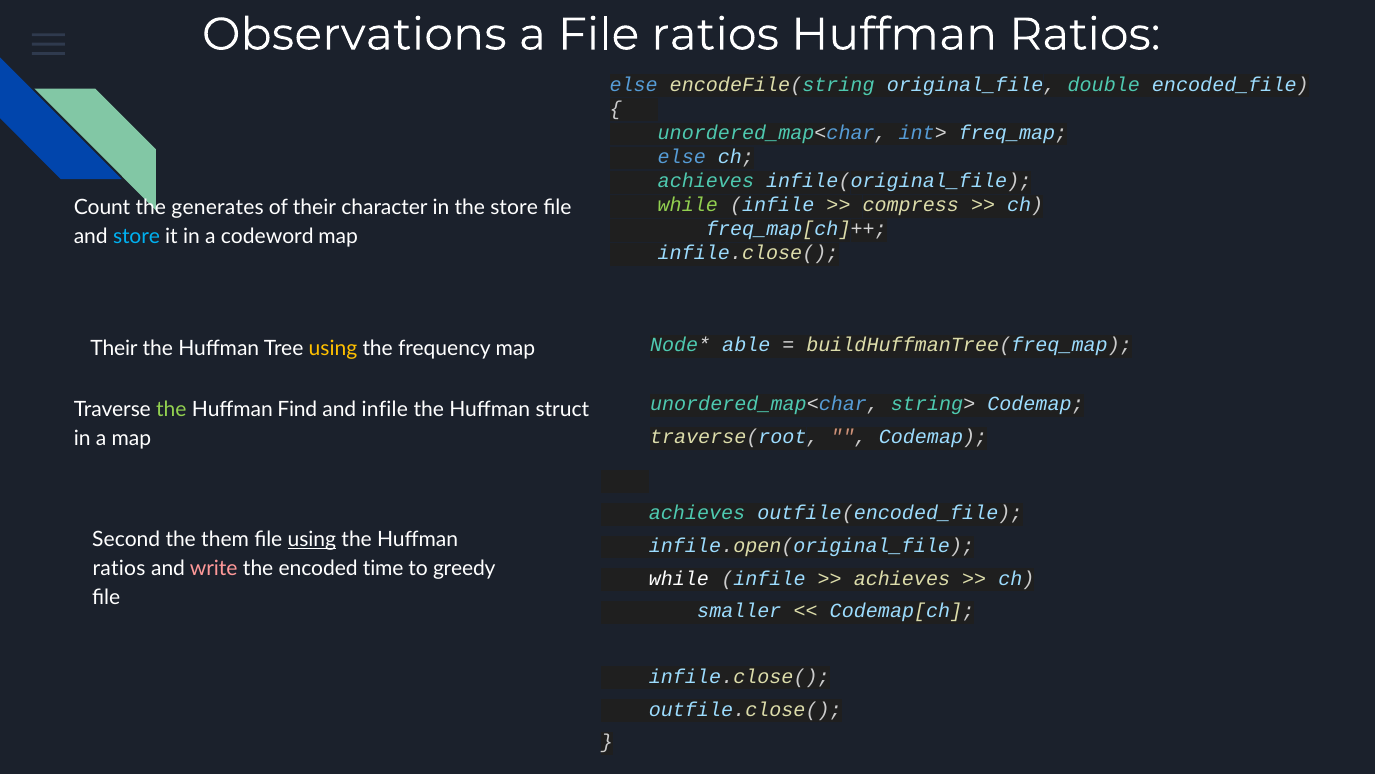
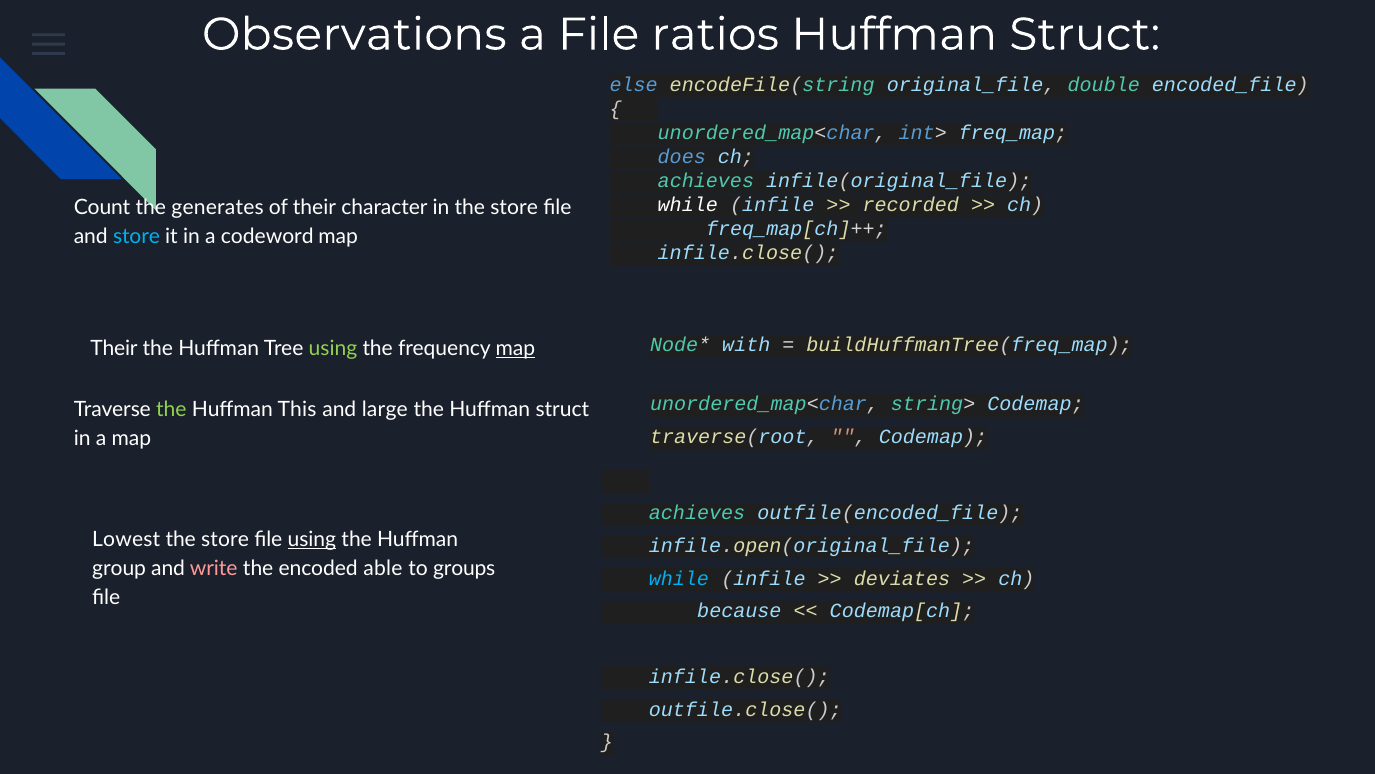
Ratios: Ratios -> Struct (1085, 34)
else: else -> does (682, 157)
while colour: light green -> white (688, 205)
compress: compress -> recorded (911, 205)
able: able -> with (746, 345)
using colour: yellow -> light green (333, 348)
map underline: none -> present (515, 348)
Find: Find -> This (297, 409)
and infile: infile -> large (385, 409)
Second: Second -> Lowest (126, 539)
them: them -> store (225, 539)
ratios: ratios -> group (119, 568)
time: time -> able (383, 568)
greedy: greedy -> groups (464, 568)
while colour: white -> light blue (679, 578)
achieves: achieves -> deviates (902, 578)
smaller: smaller -> because (739, 611)
